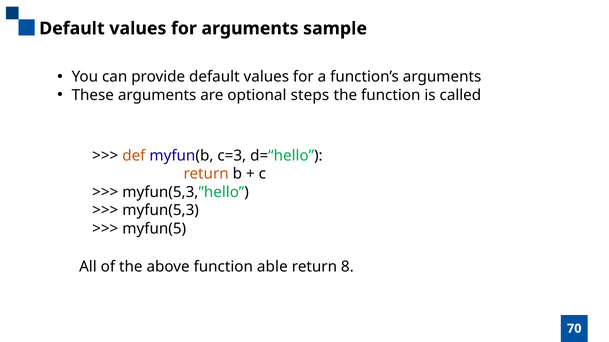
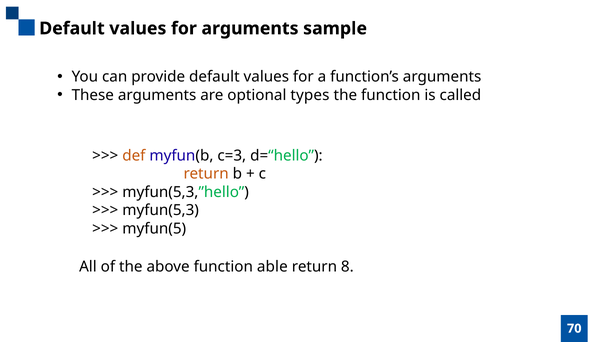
steps: steps -> types (310, 95)
